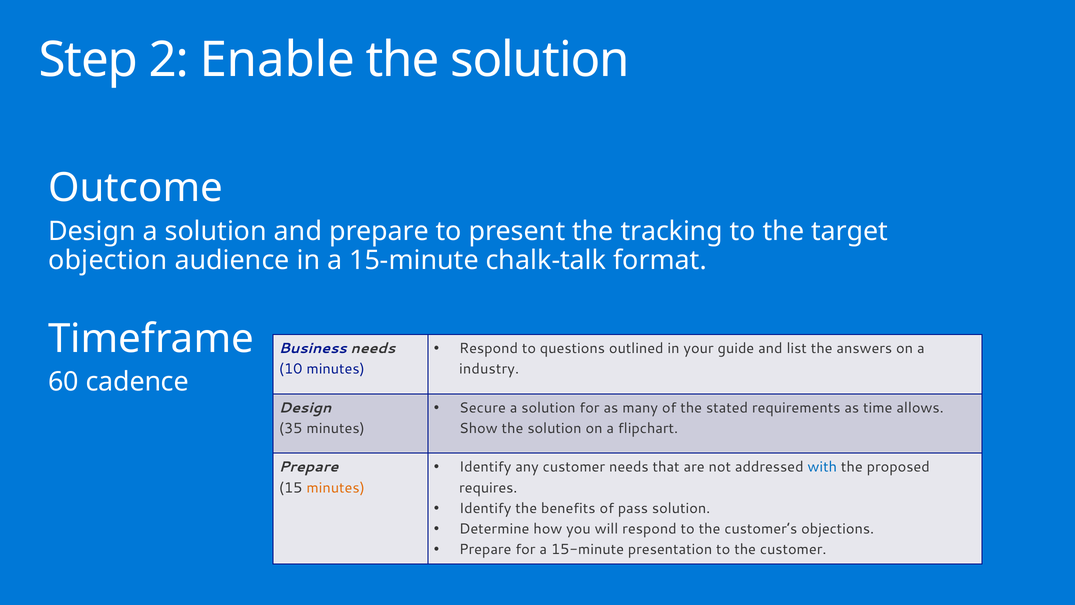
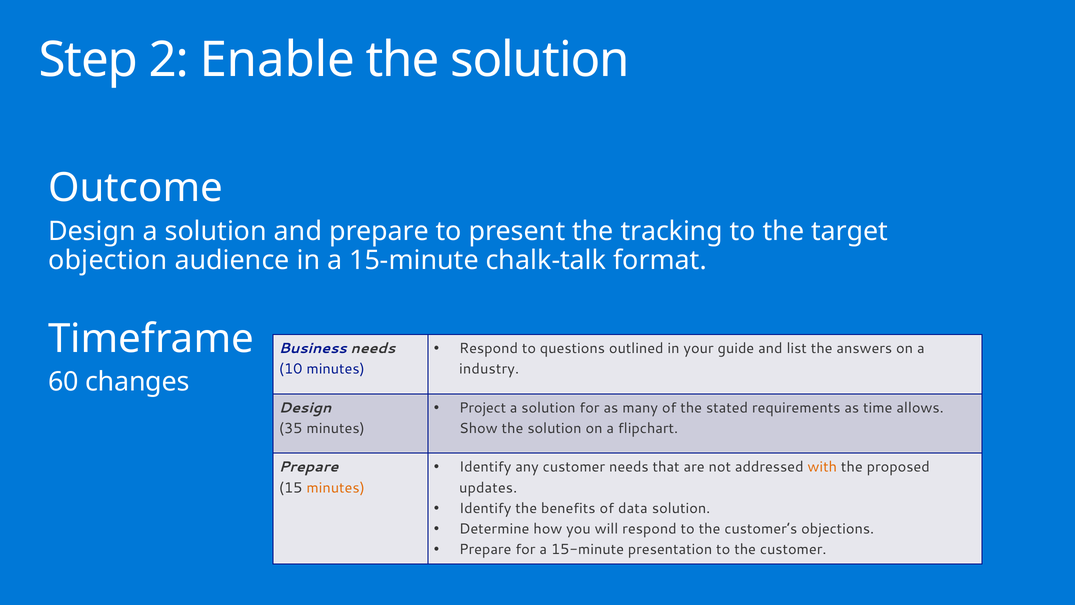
cadence: cadence -> changes (137, 382)
Secure: Secure -> Project (483, 408)
with colour: blue -> orange (822, 467)
requires: requires -> updates (488, 487)
pass: pass -> data (633, 508)
